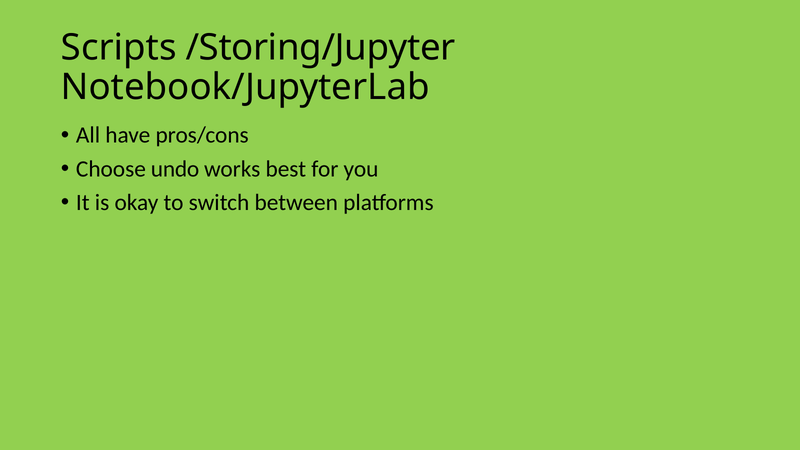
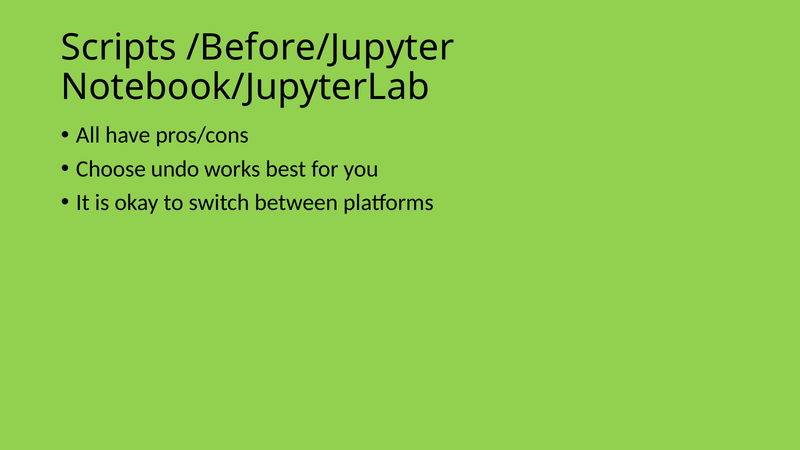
/Storing/Jupyter: /Storing/Jupyter -> /Before/Jupyter (320, 47)
